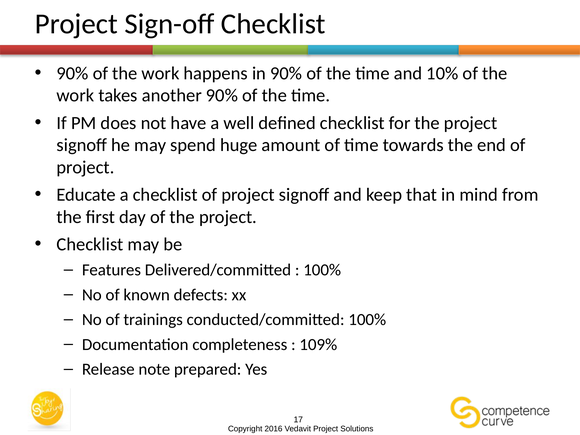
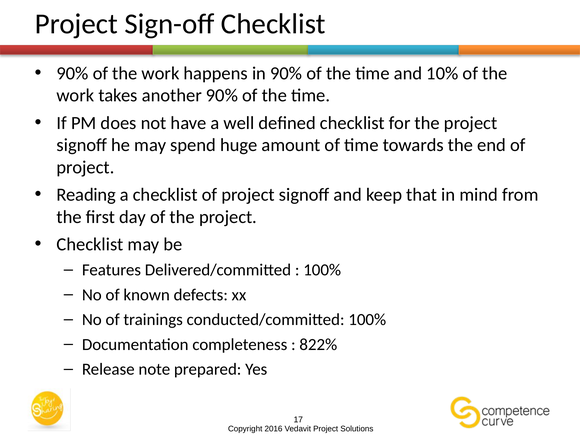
Educate: Educate -> Reading (86, 195)
109%: 109% -> 822% (318, 344)
